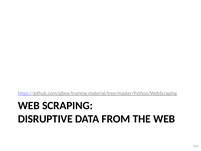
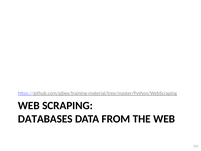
DISRUPTIVE: DISRUPTIVE -> DATABASES (45, 119)
